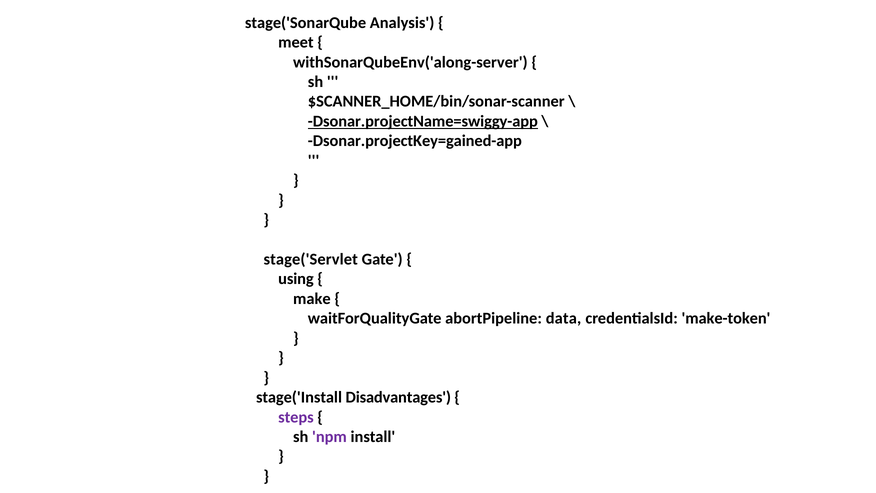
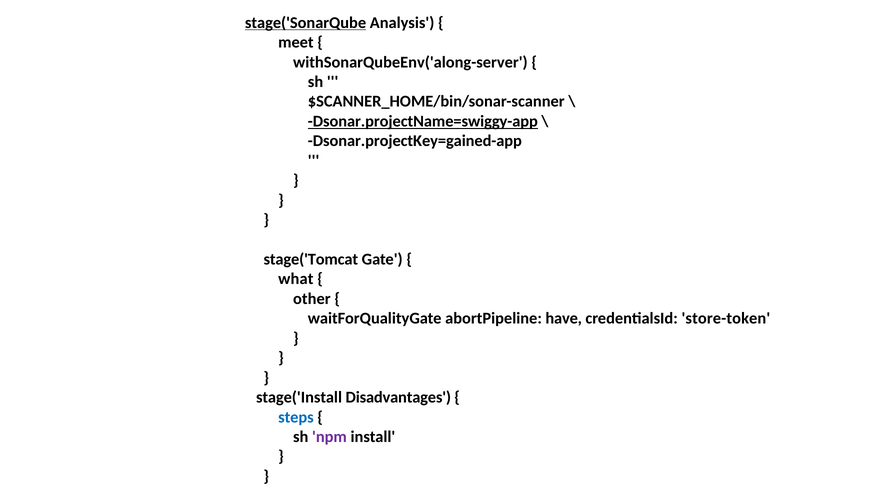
stage('SonarQube underline: none -> present (306, 23)
stage('Servlet: stage('Servlet -> stage('Tomcat (311, 259)
using: using -> what (296, 279)
make: make -> other (312, 299)
data: data -> have (564, 318)
make-token: make-token -> store-token (726, 318)
steps colour: purple -> blue (296, 417)
